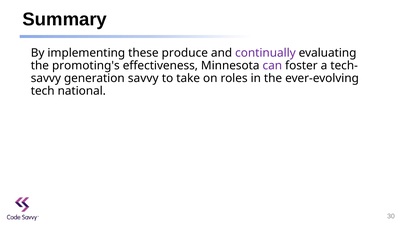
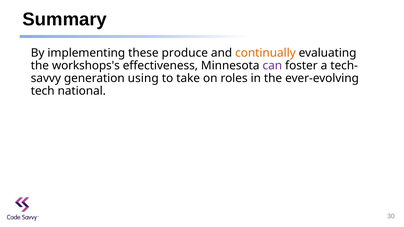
continually colour: purple -> orange (265, 53)
promoting's: promoting's -> workshops's (86, 66)
generation savvy: savvy -> using (143, 78)
